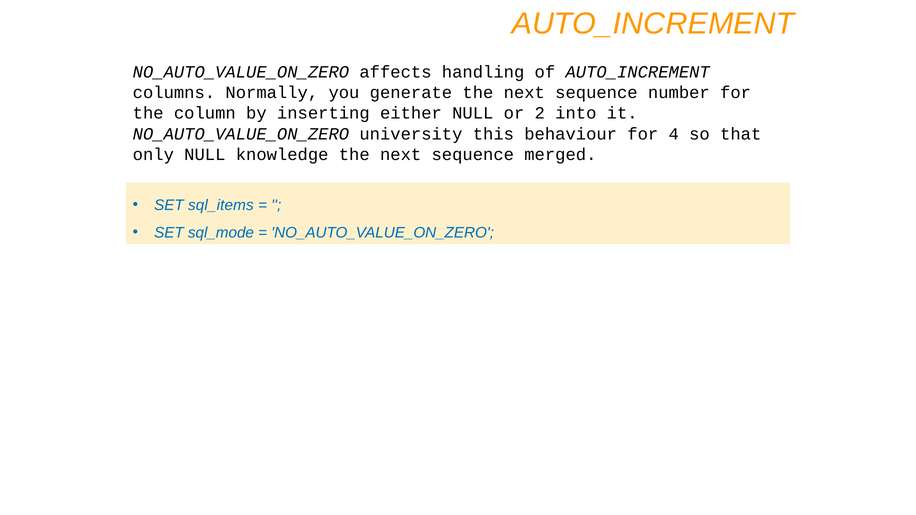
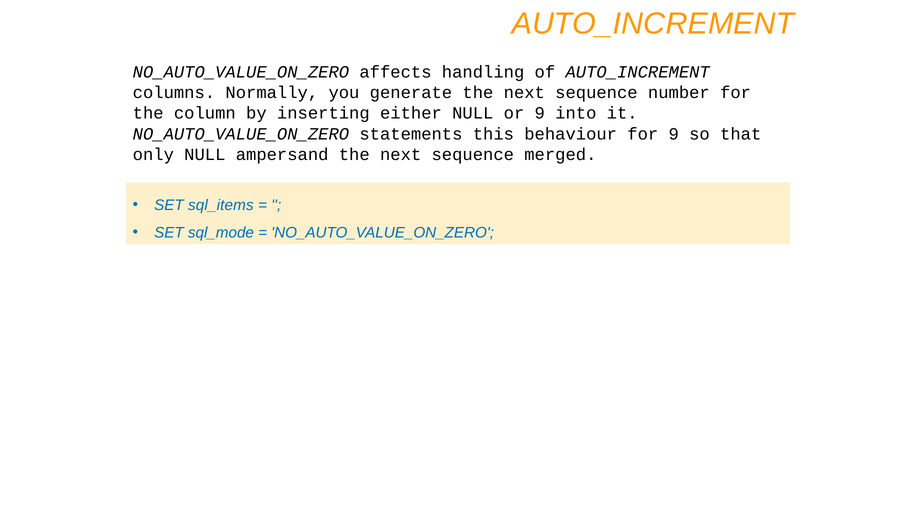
or 2: 2 -> 9 (540, 113)
university: university -> statements (411, 134)
for 4: 4 -> 9 (674, 134)
knowledge: knowledge -> ampersand (282, 155)
